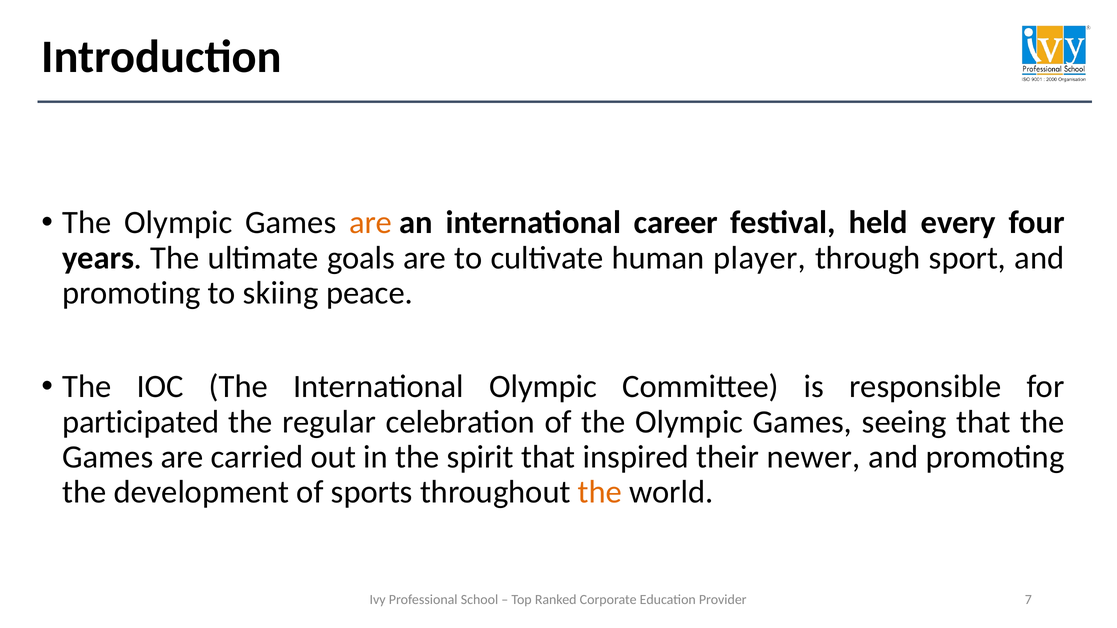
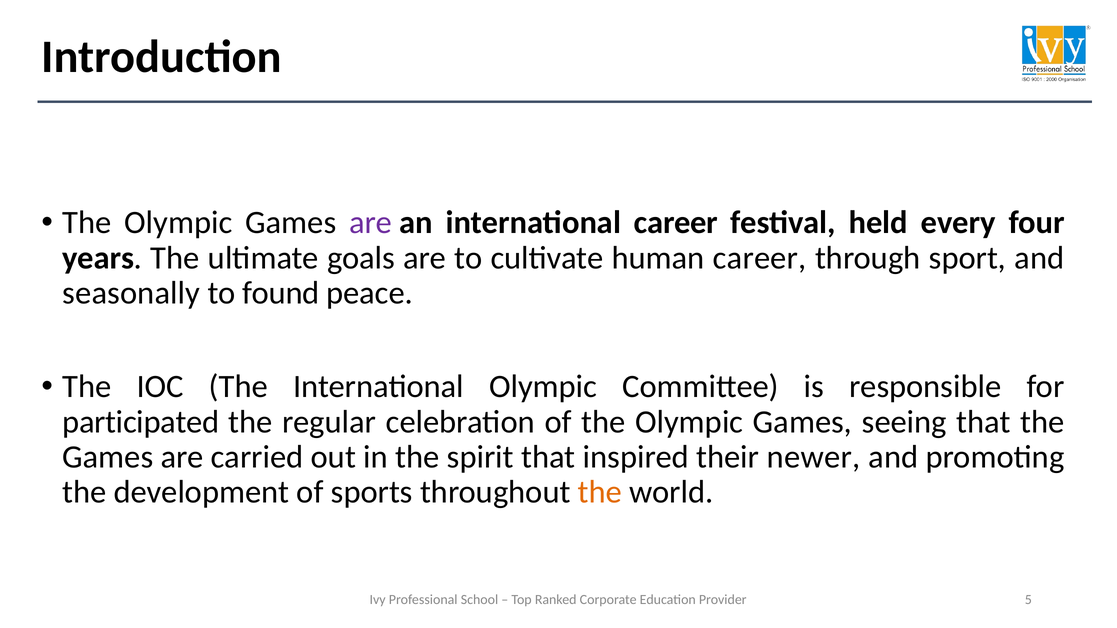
are colour: orange -> purple (371, 223)
human player: player -> career (760, 258)
promoting: promoting -> seasonally (131, 293)
skiing: skiing -> found (281, 293)
7: 7 -> 5 (1028, 600)
